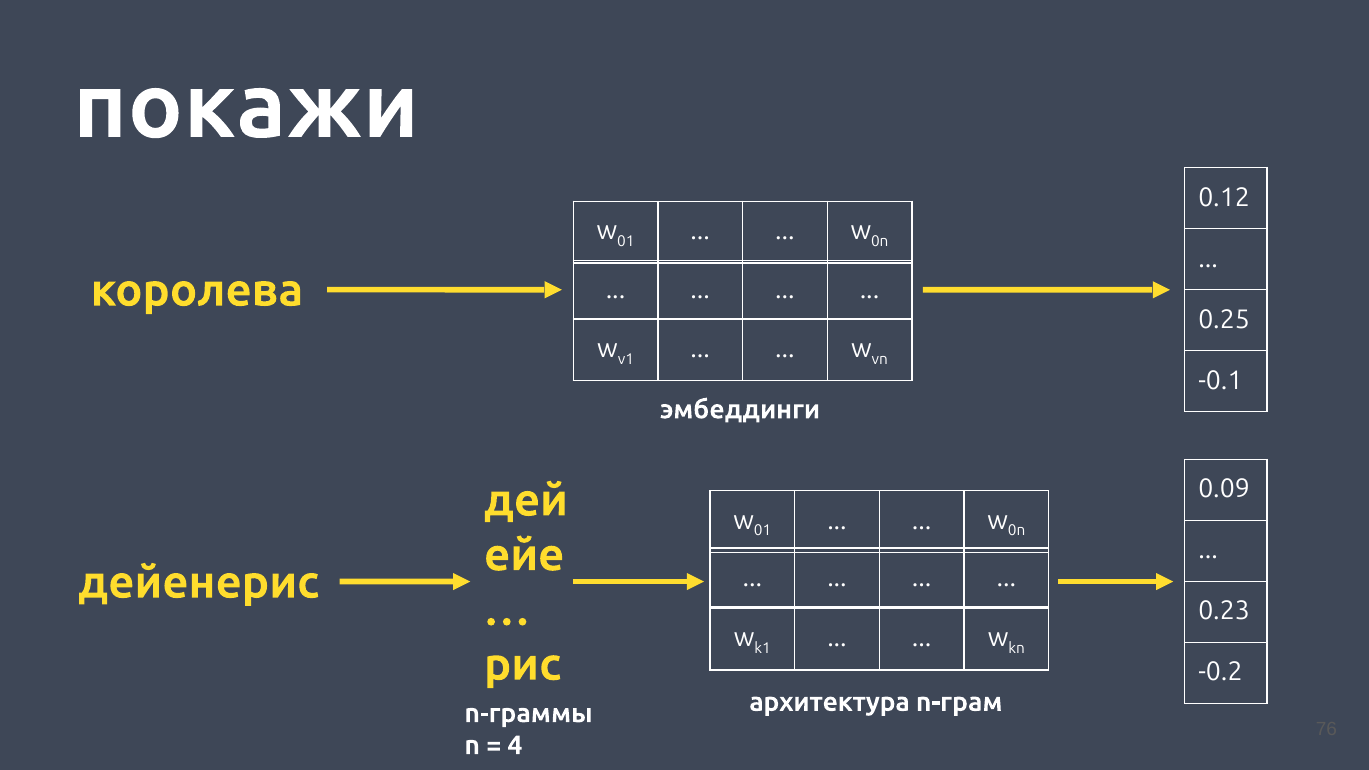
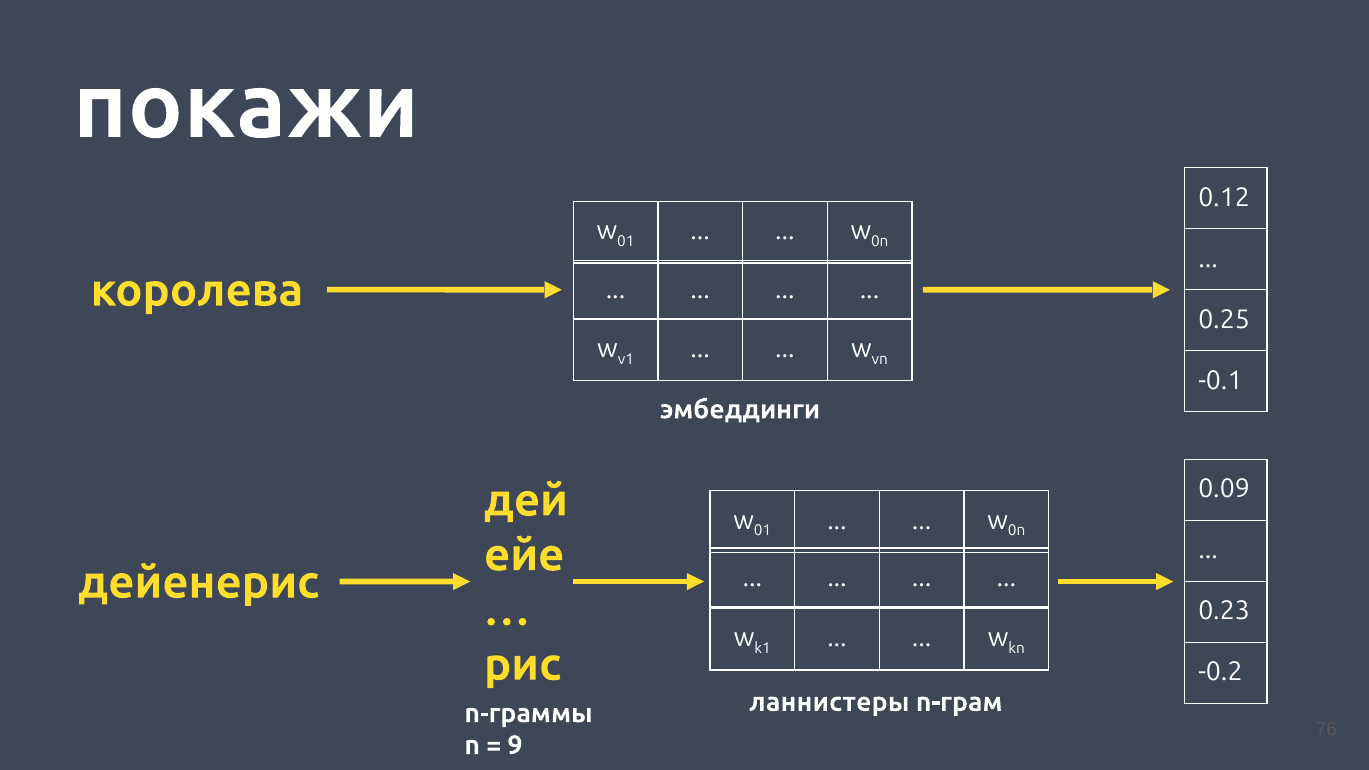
архитектура: архитектура -> ланнистеры (829, 702)
4: 4 -> 9 (515, 745)
